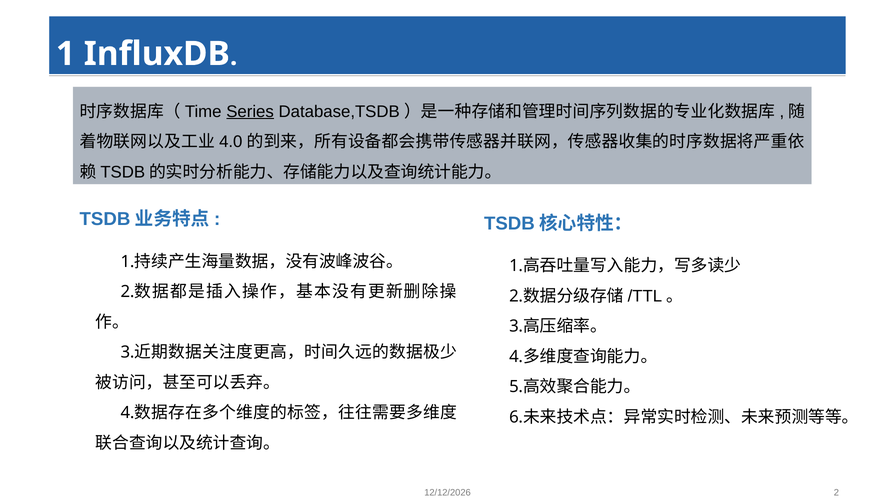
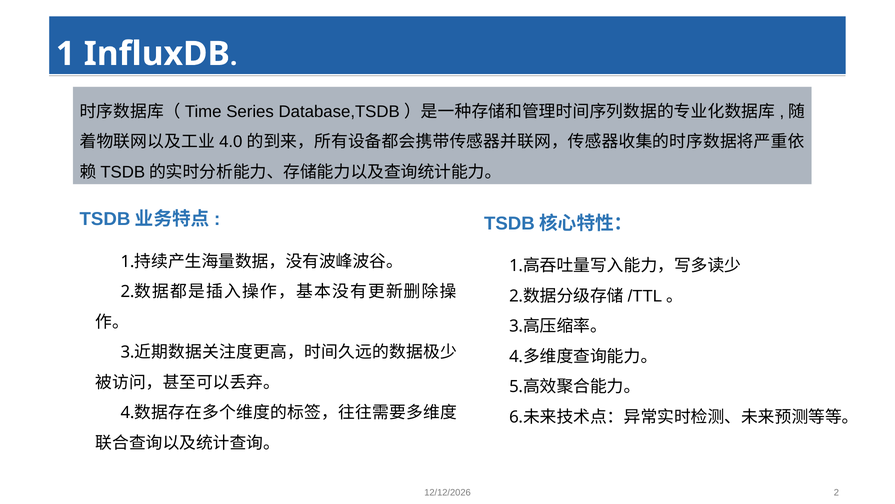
Series underline: present -> none (250, 111)
